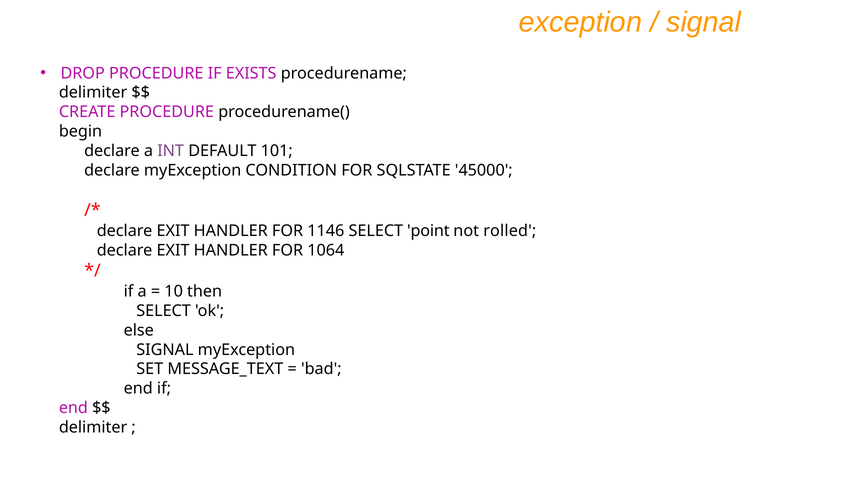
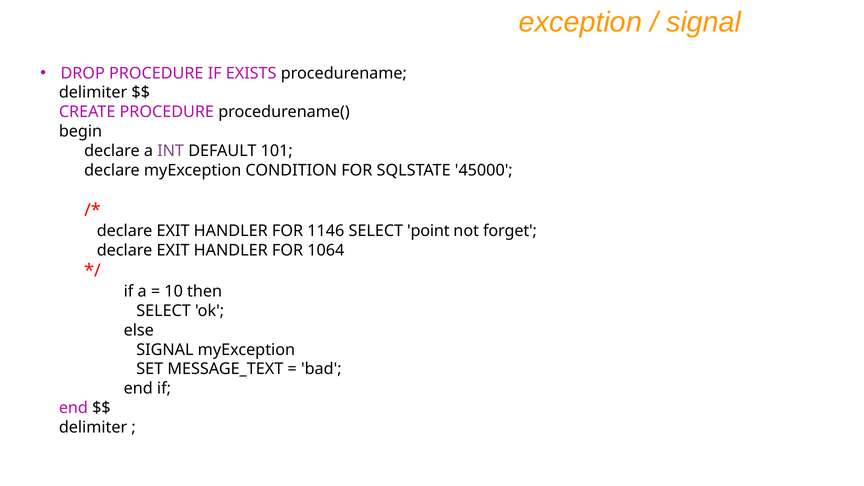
rolled: rolled -> forget (510, 231)
